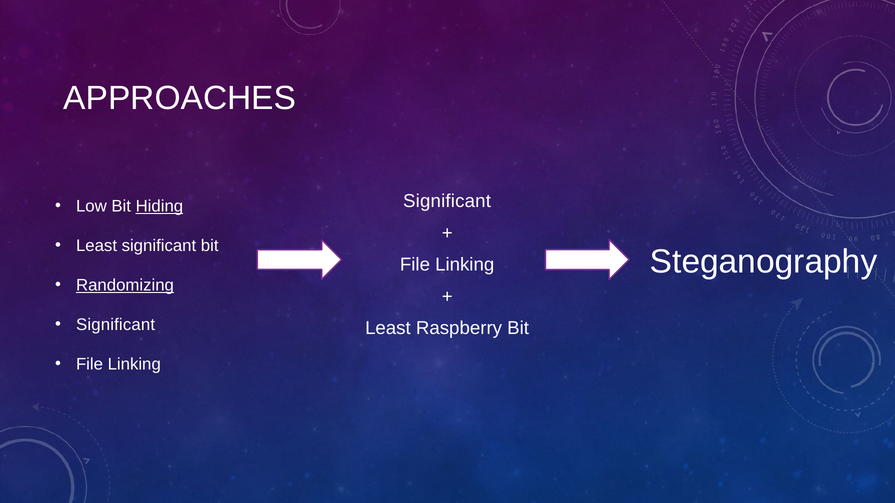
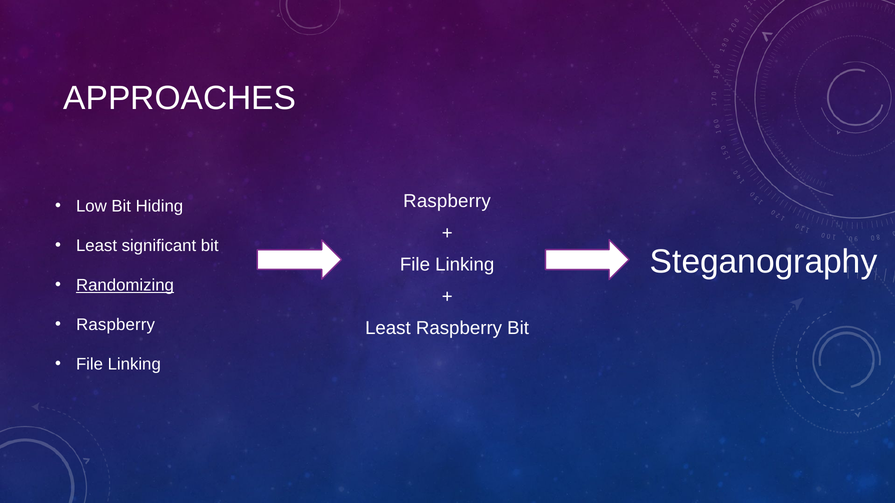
Significant: Significant -> Raspberry (447, 201)
Hiding underline: present -> none (159, 206)
Significant: Significant -> Raspberry (116, 325)
